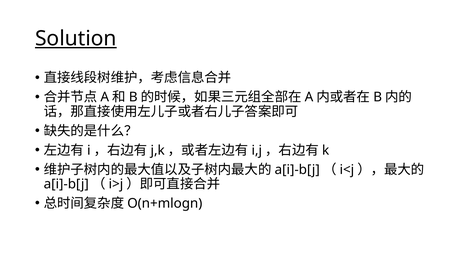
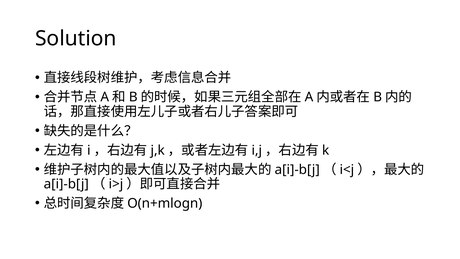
Solution underline: present -> none (76, 39)
